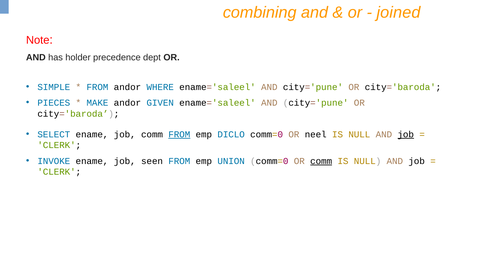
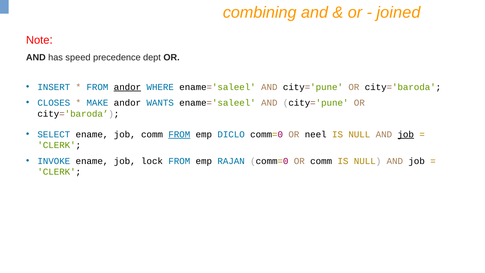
holder: holder -> speed (78, 57)
SIMPLE: SIMPLE -> INSERT (54, 87)
andor underline: none -> present (127, 87)
PIECES: PIECES -> CLOSES (54, 103)
GIVEN: GIVEN -> WANTS (160, 103)
seen: seen -> lock (152, 161)
UNION: UNION -> RAJAN (231, 161)
comm underline: present -> none (321, 161)
